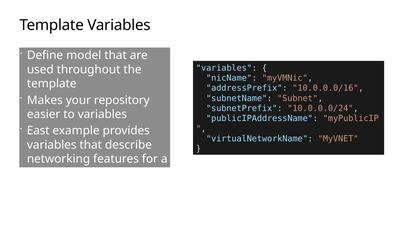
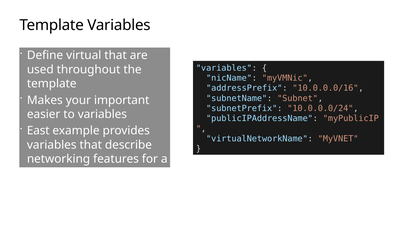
Define model: model -> virtual (84, 55)
repository: repository -> important (122, 100)
